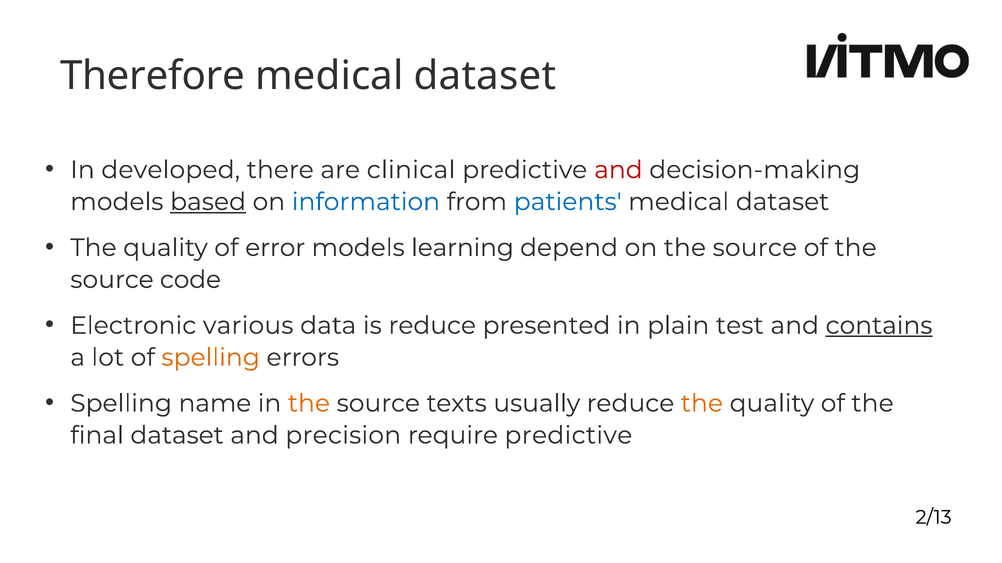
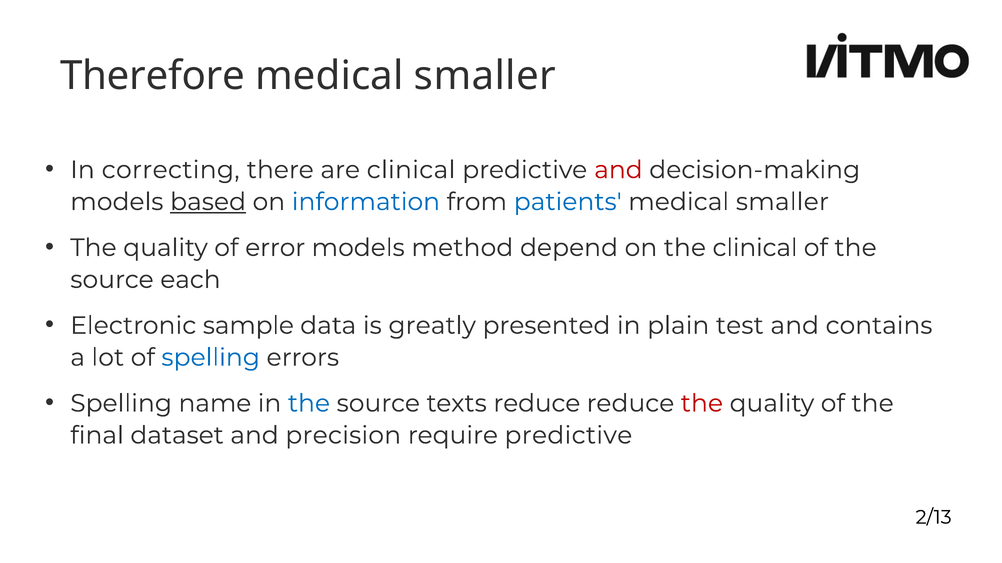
dataset: dataset -> smaller (485, 76)
developed: developed -> correcting (171, 170)
dataset: dataset -> smaller (782, 202)
learning: learning -> method (462, 248)
on the source: source -> clinical (755, 248)
code: code -> each (190, 280)
various: various -> sample (248, 326)
is reduce: reduce -> greatly (432, 326)
contains underline: present -> none (879, 326)
spelling colour: orange -> blue (211, 358)
the colour: orange -> blue (309, 404)
texts usually: usually -> reduce (537, 404)
the colour: orange -> red (702, 404)
